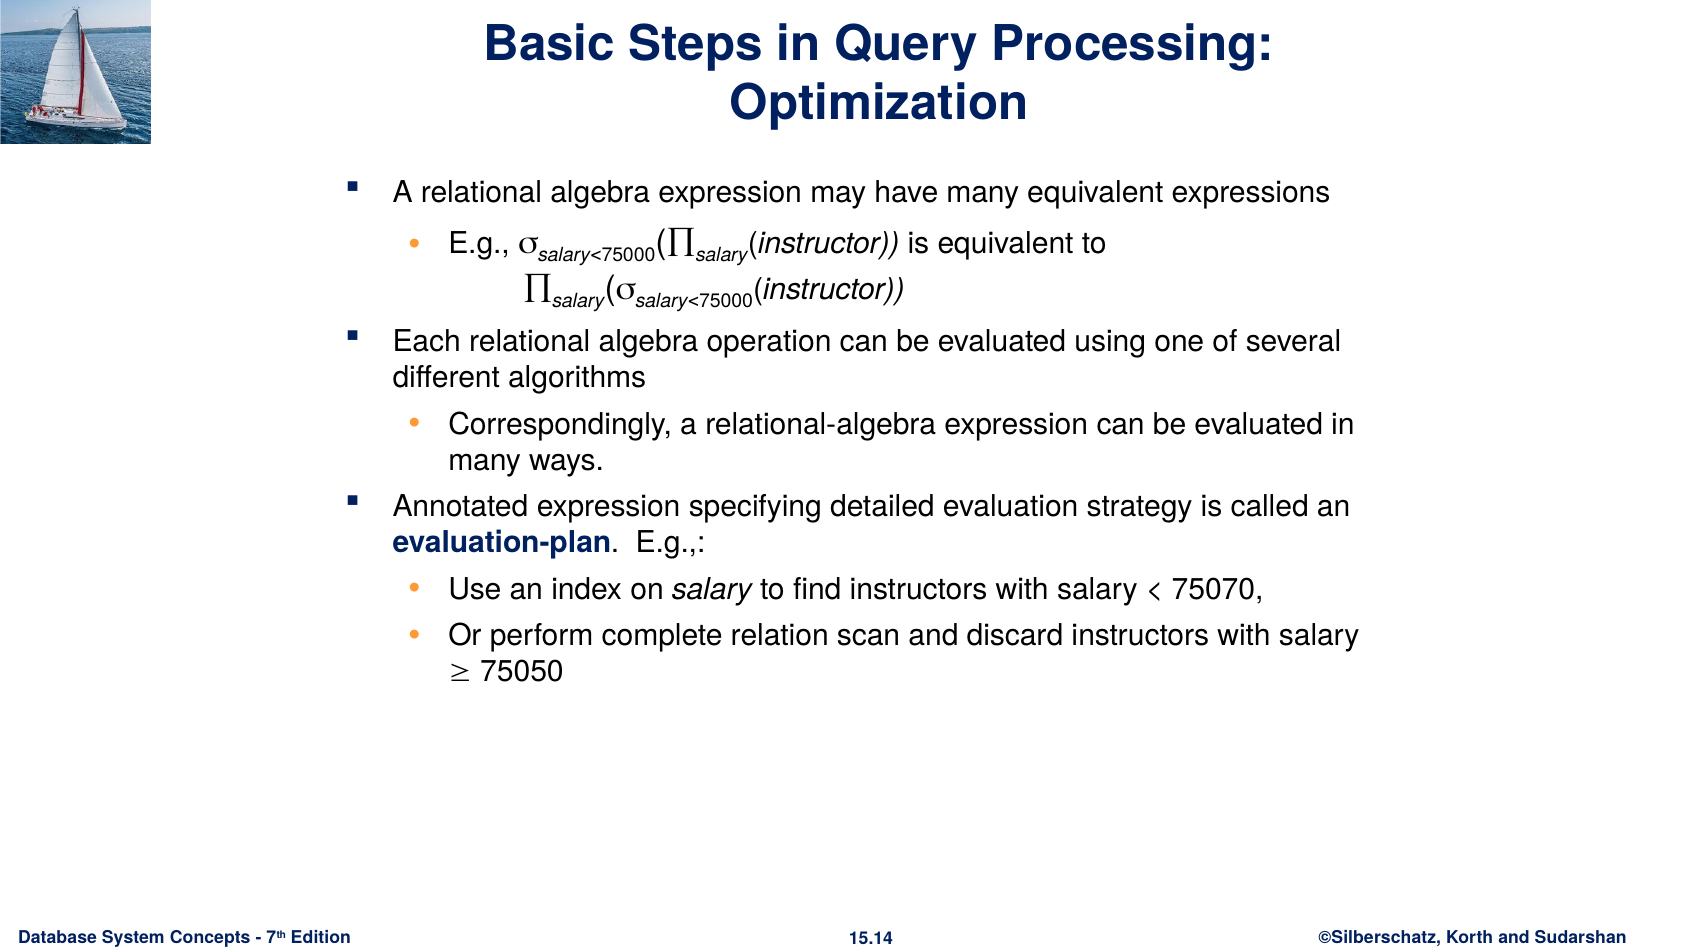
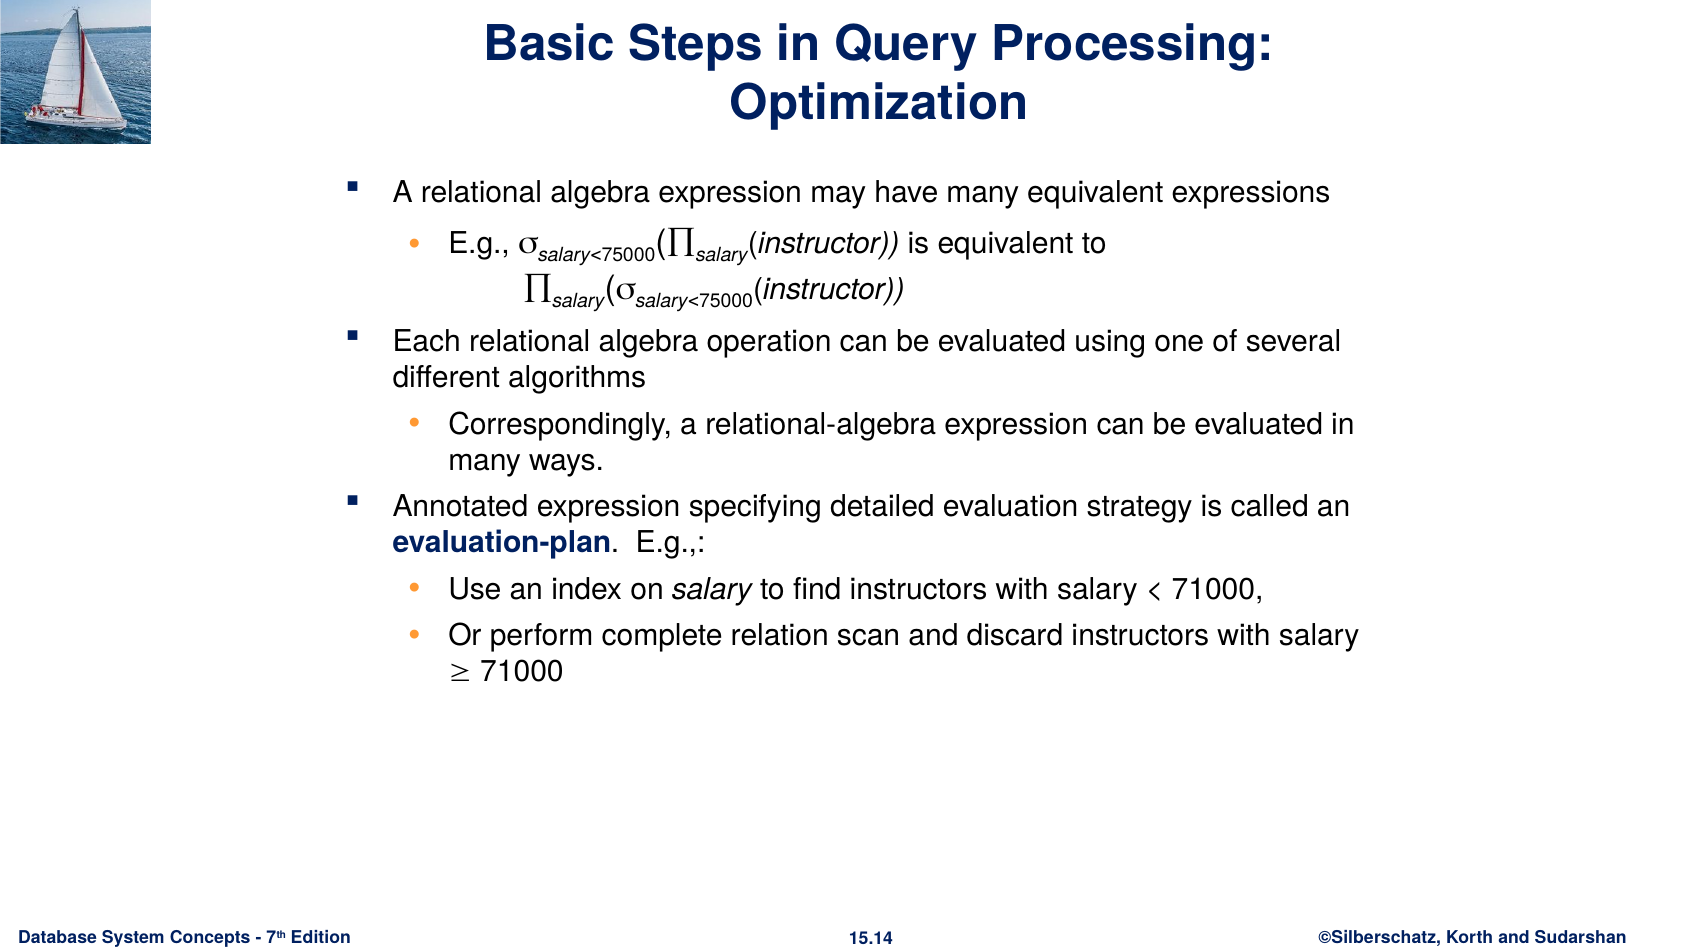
75070: 75070 -> 71000 (1218, 589)
75050: 75050 -> 71000 (522, 672)
